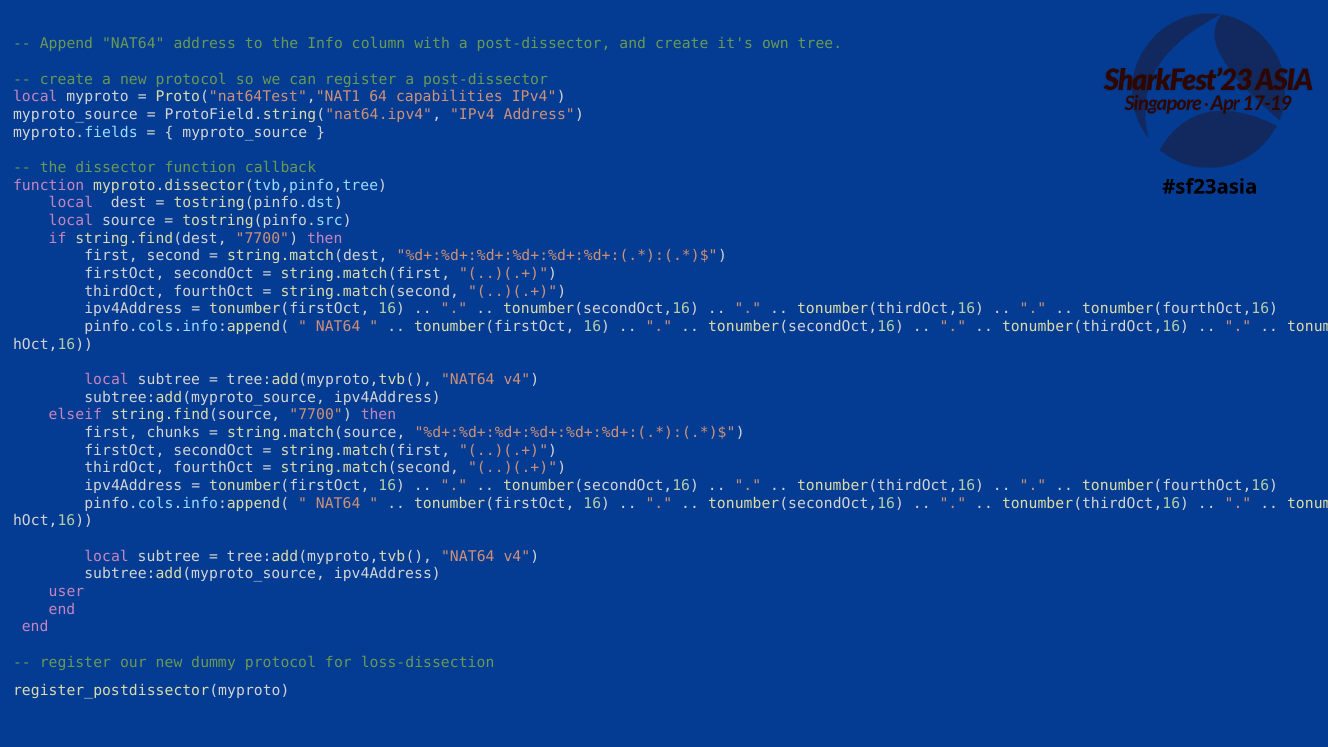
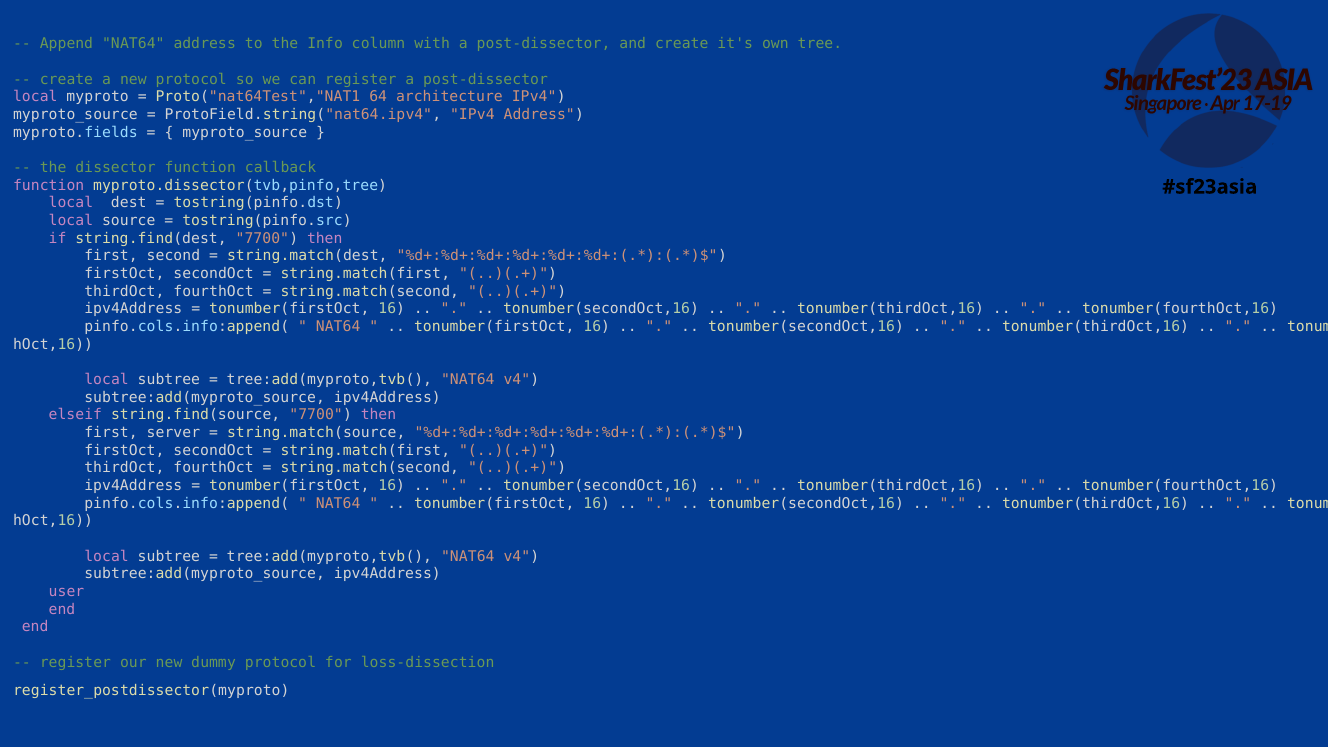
capabilities: capabilities -> architecture (449, 97)
chunks: chunks -> server (173, 433)
